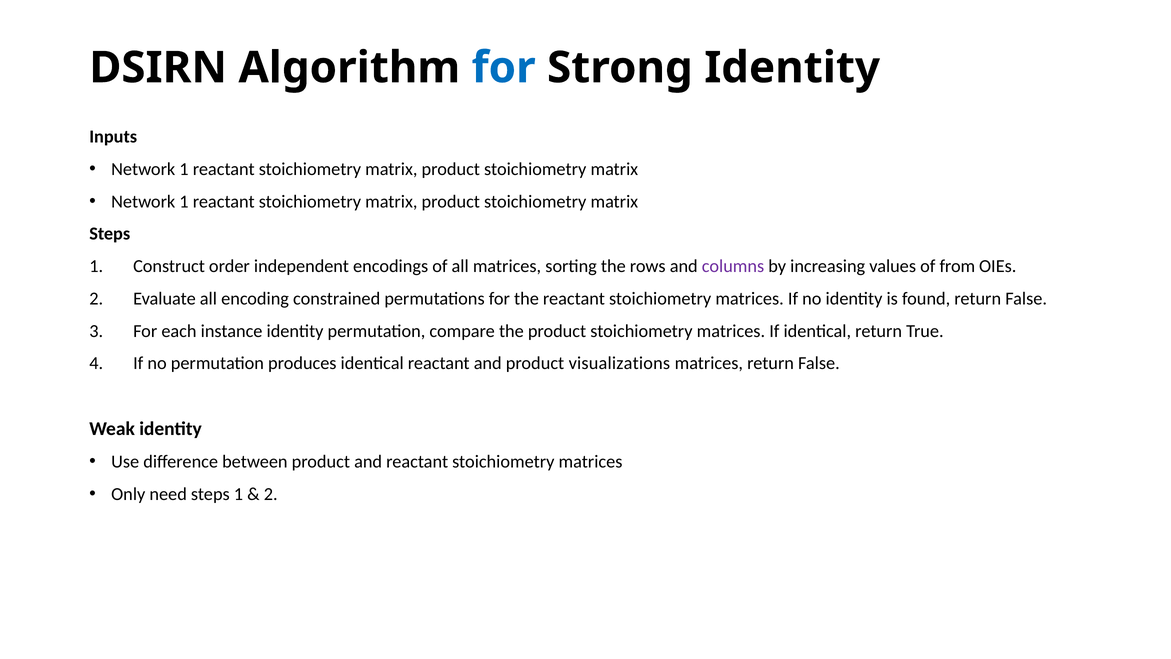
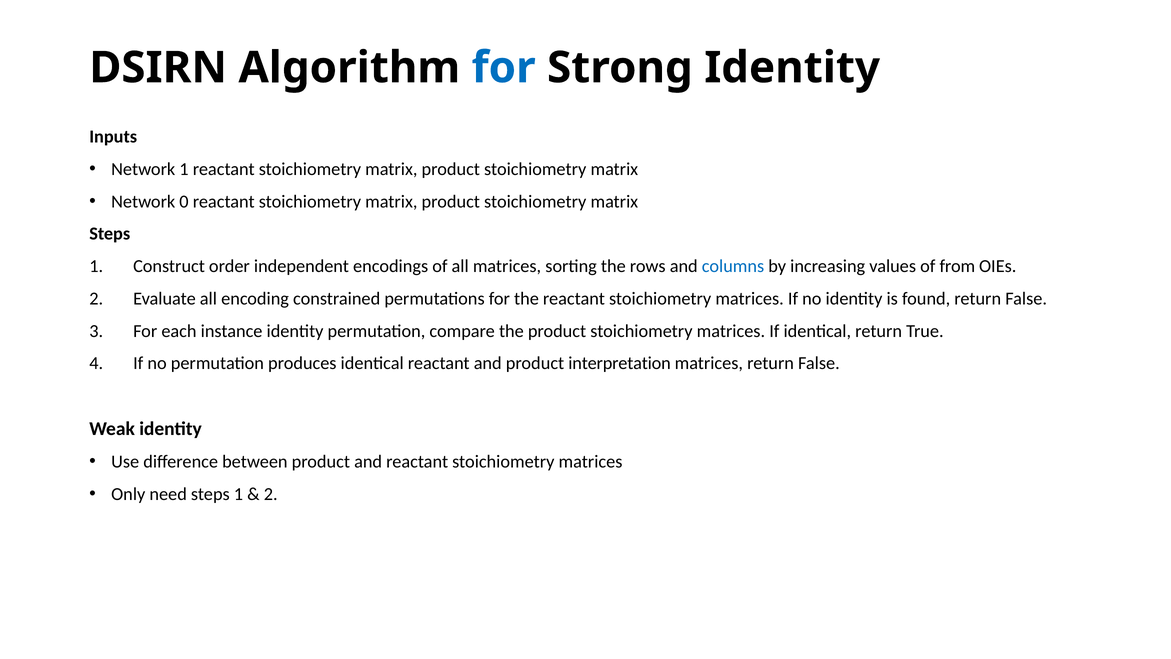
1: 1 -> 0 (184, 201)
columns colour: purple -> blue (733, 266)
visualizations: visualizations -> interpretation (620, 363)
